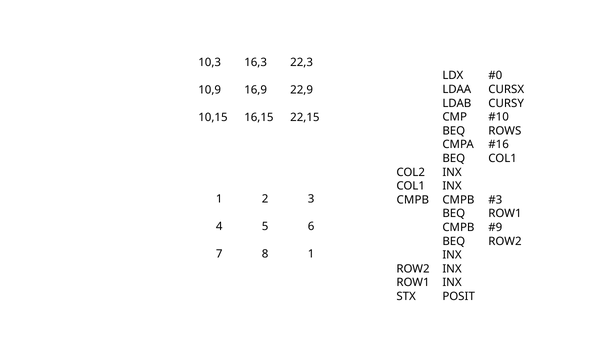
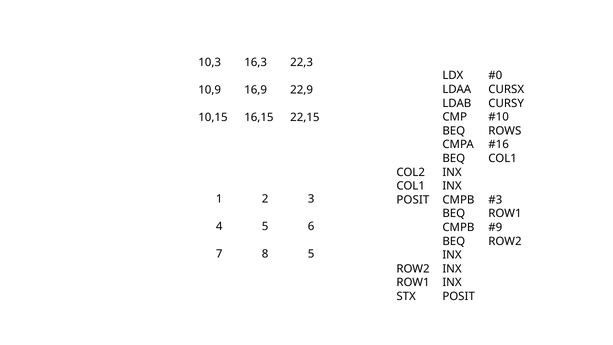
CMPB: CMPB -> POSIT (413, 200)
8 1: 1 -> 5 (311, 254)
